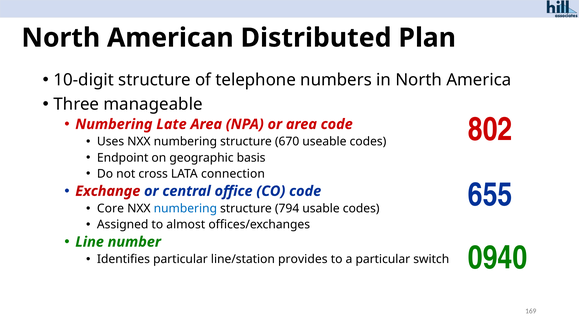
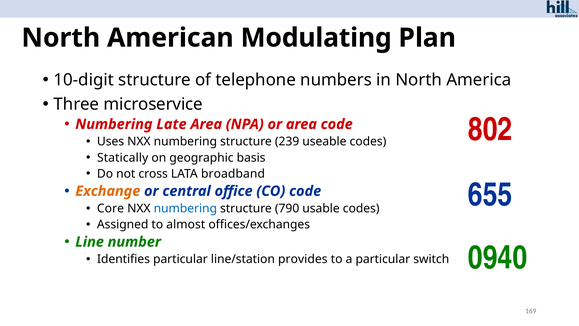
Distributed: Distributed -> Modulating (316, 38)
manageable: manageable -> microservice (153, 104)
670: 670 -> 239 (287, 141)
Endpoint: Endpoint -> Statically (123, 158)
connection: connection -> broadband (233, 174)
Exchange colour: red -> orange (108, 191)
794: 794 -> 790 (287, 208)
